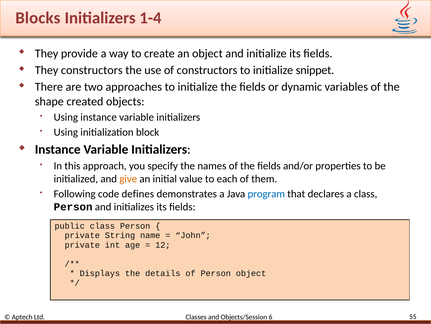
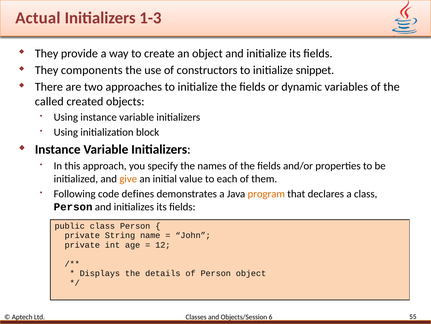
Blocks: Blocks -> Actual (38, 18)
1-4: 1-4 -> 1-3 (150, 18)
They constructors: constructors -> components (92, 70)
shape: shape -> called (49, 101)
program colour: blue -> orange (266, 194)
